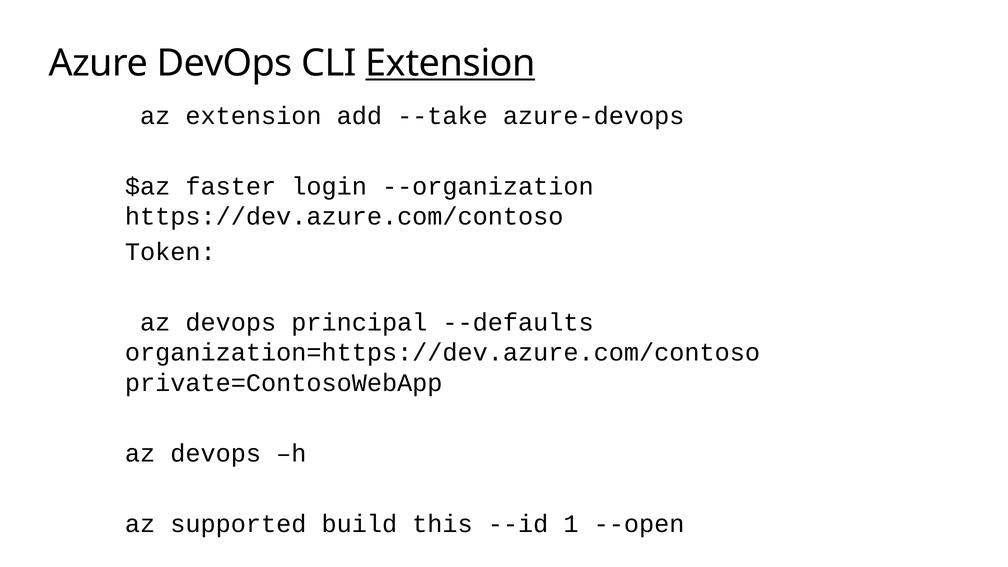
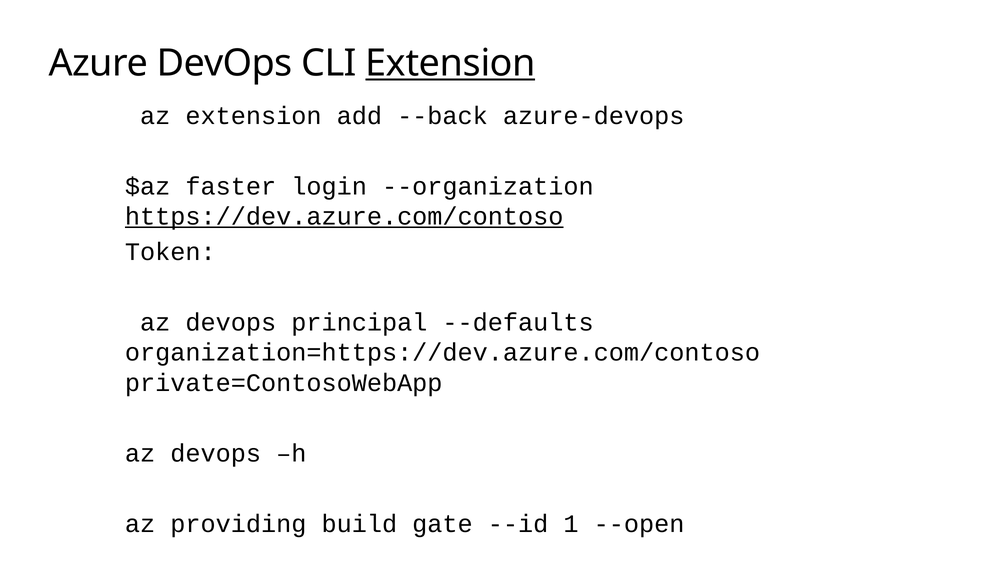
--take: --take -> --back (442, 116)
https://dev.azure.com/contoso underline: none -> present (344, 217)
supported: supported -> providing (238, 524)
this: this -> gate (442, 524)
